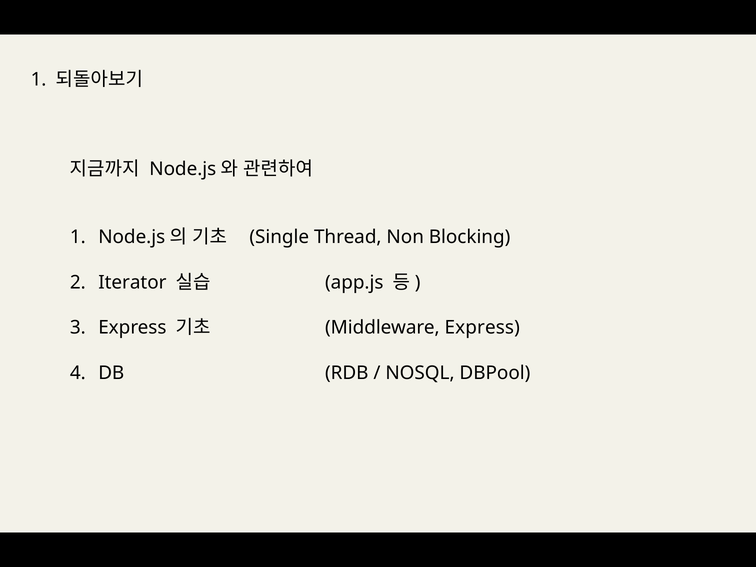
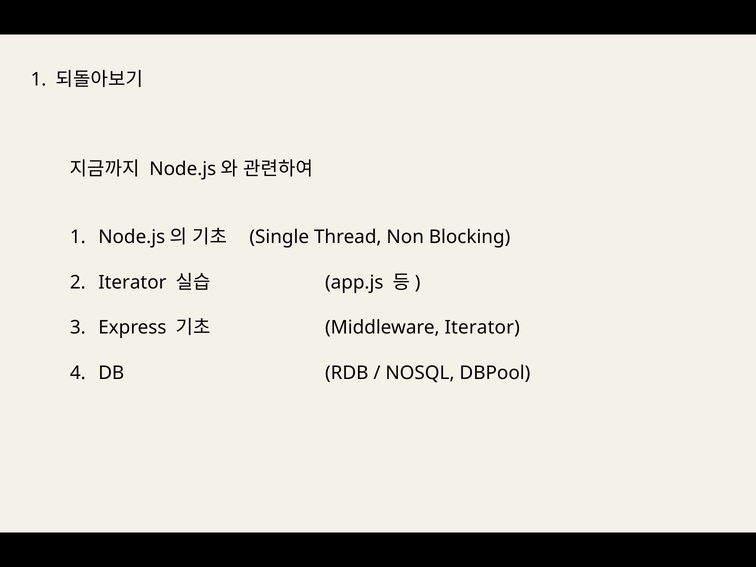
Middleware Express: Express -> Iterator (482, 328)
